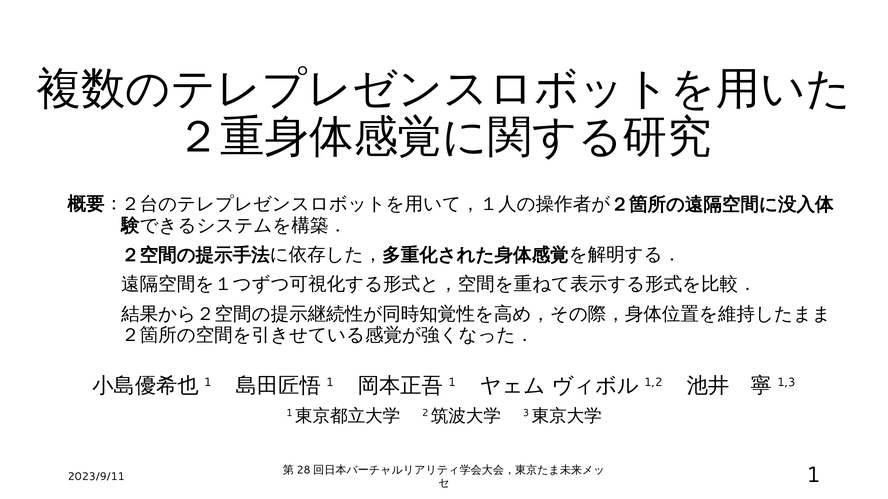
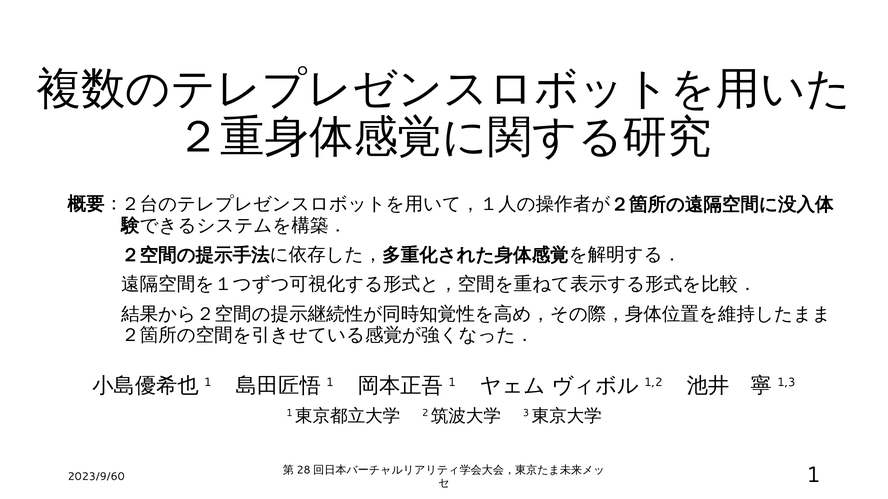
2023/9/11: 2023/9/11 -> 2023/9/60 (96, 477)
